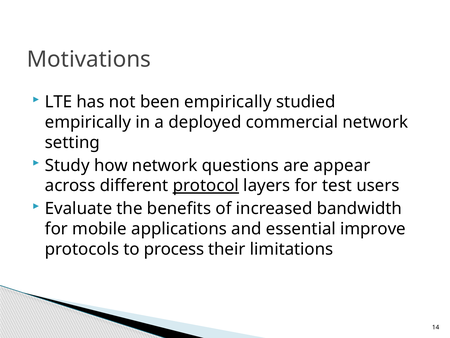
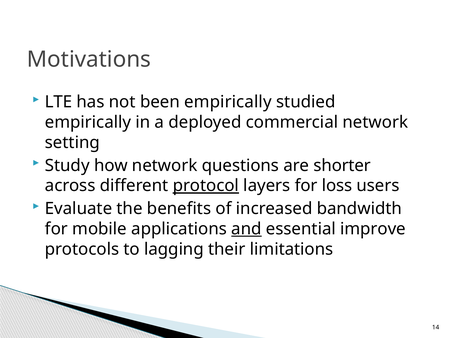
appear: appear -> shorter (342, 165)
test: test -> loss (337, 185)
and underline: none -> present (246, 228)
process: process -> lagging (174, 249)
